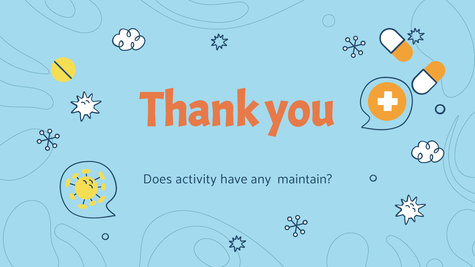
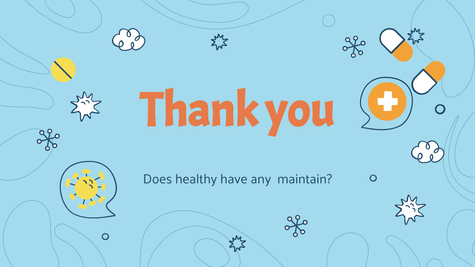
activity: activity -> healthy (196, 179)
